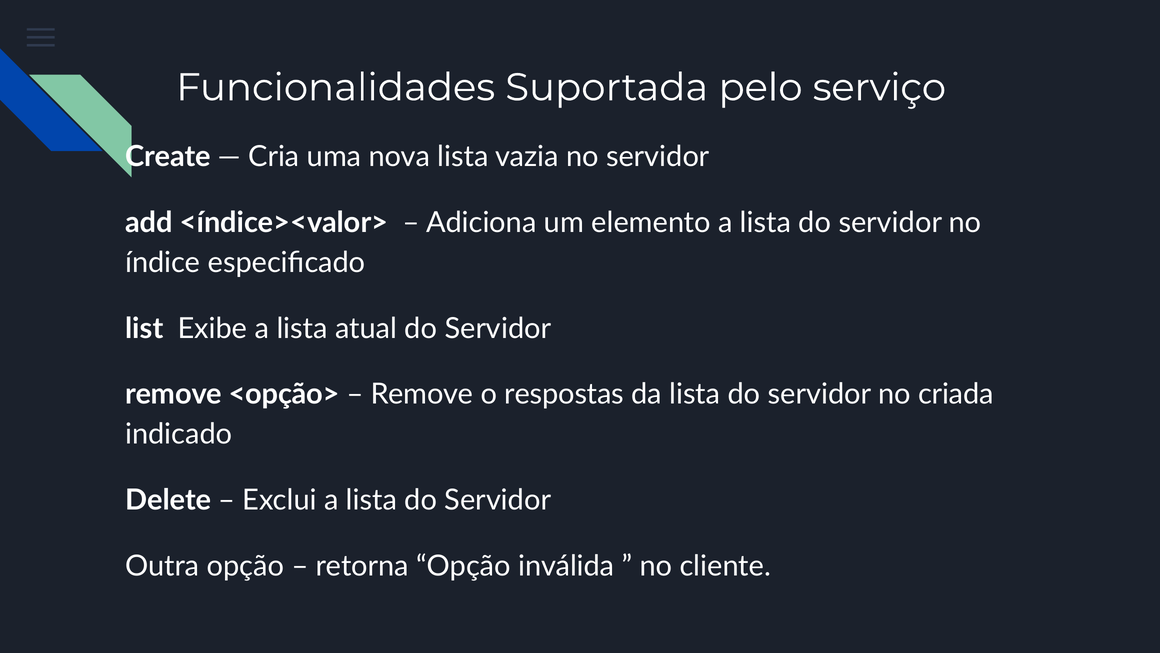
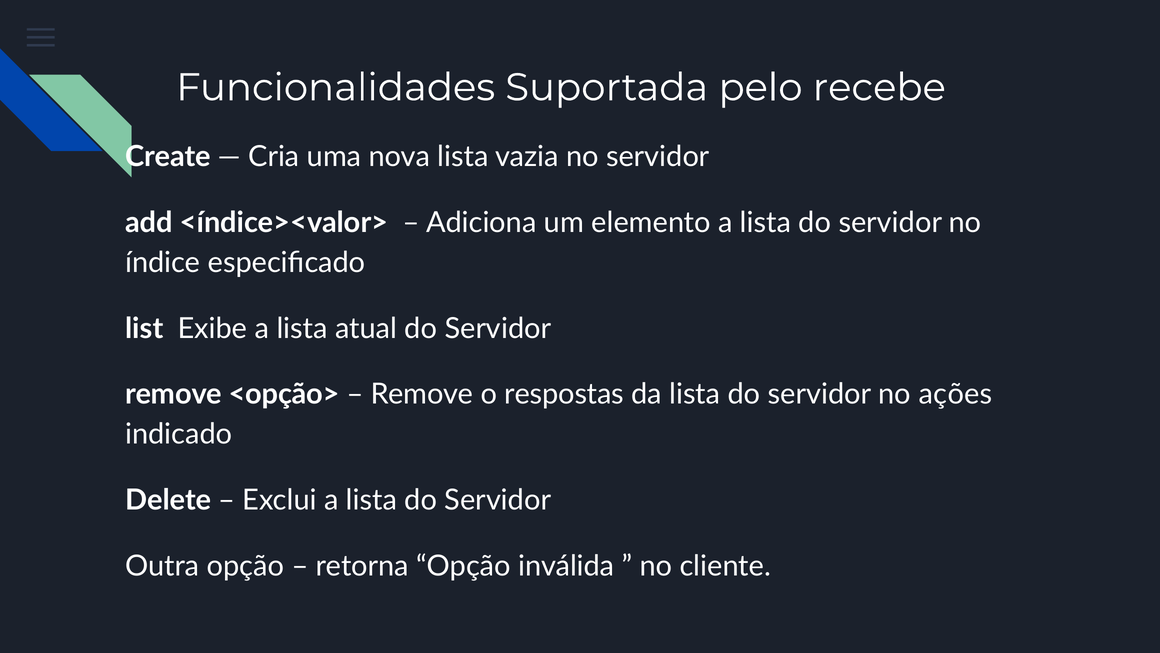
serviço: serviço -> recebe (879, 87)
criada: criada -> ações (956, 394)
